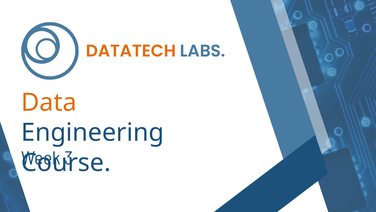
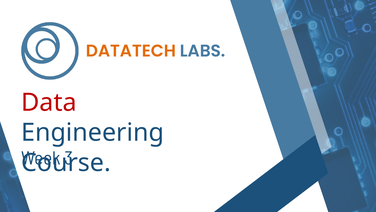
Data colour: orange -> red (49, 102)
